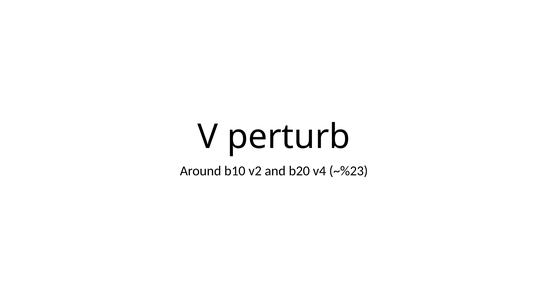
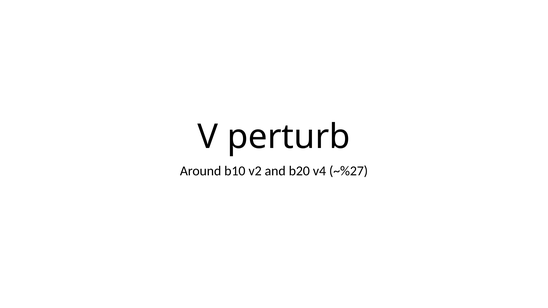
~%23: ~%23 -> ~%27 (349, 171)
